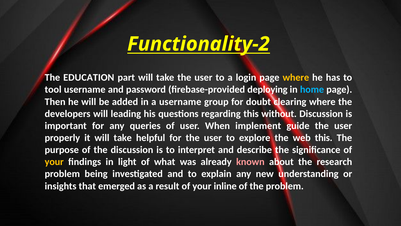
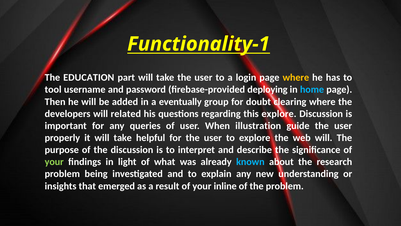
Functionality-2: Functionality-2 -> Functionality-1 (198, 44)
a username: username -> eventually (180, 101)
leading: leading -> related (126, 114)
this without: without -> explore (279, 114)
implement: implement -> illustration (258, 126)
web this: this -> will (324, 138)
your colour: yellow -> light green (54, 162)
known colour: pink -> light blue (250, 162)
